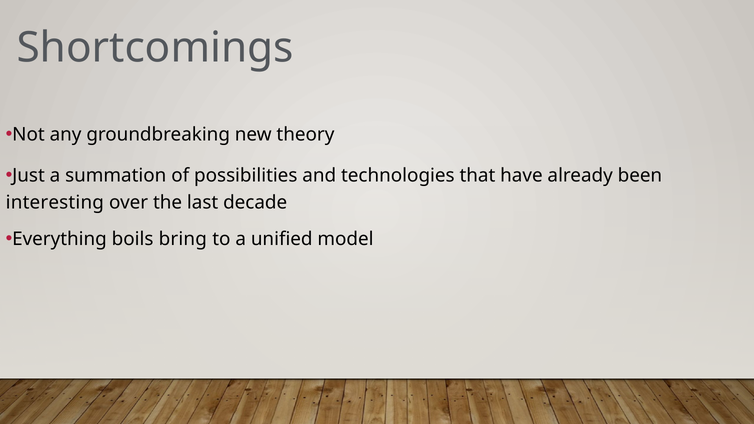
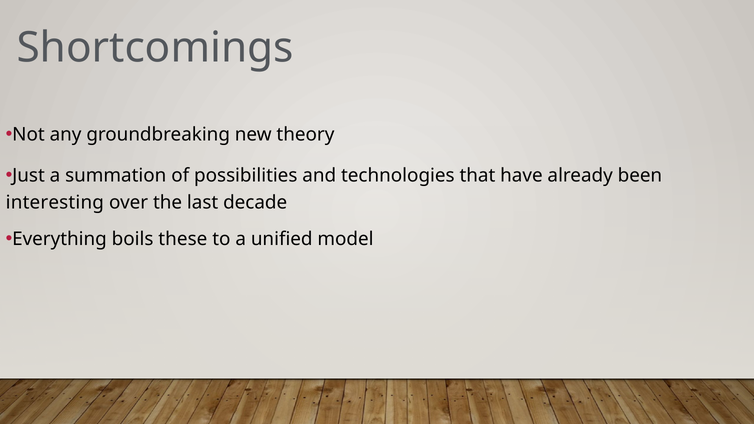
bring: bring -> these (183, 239)
